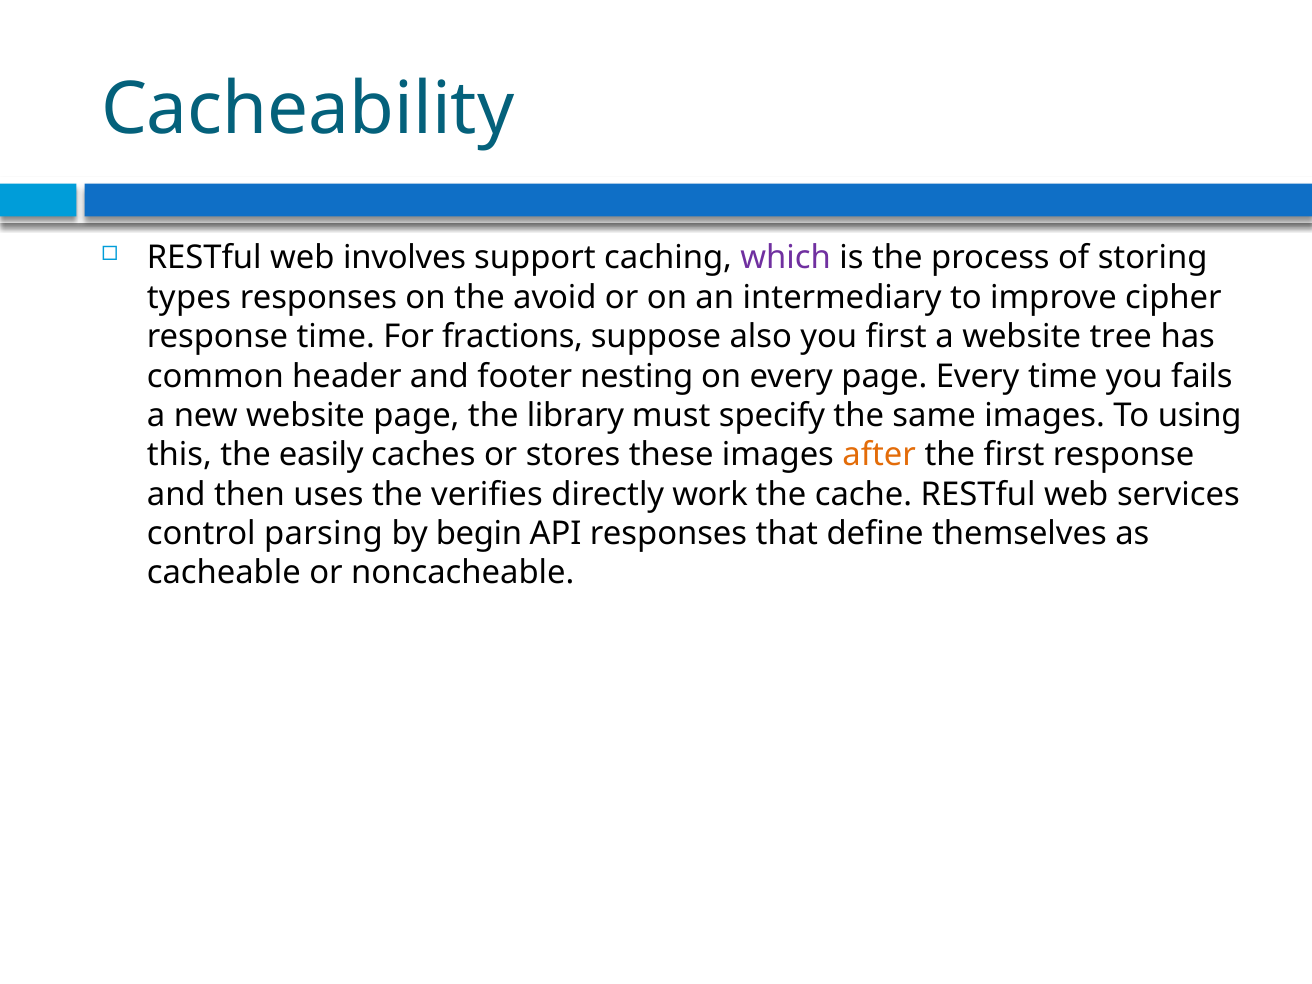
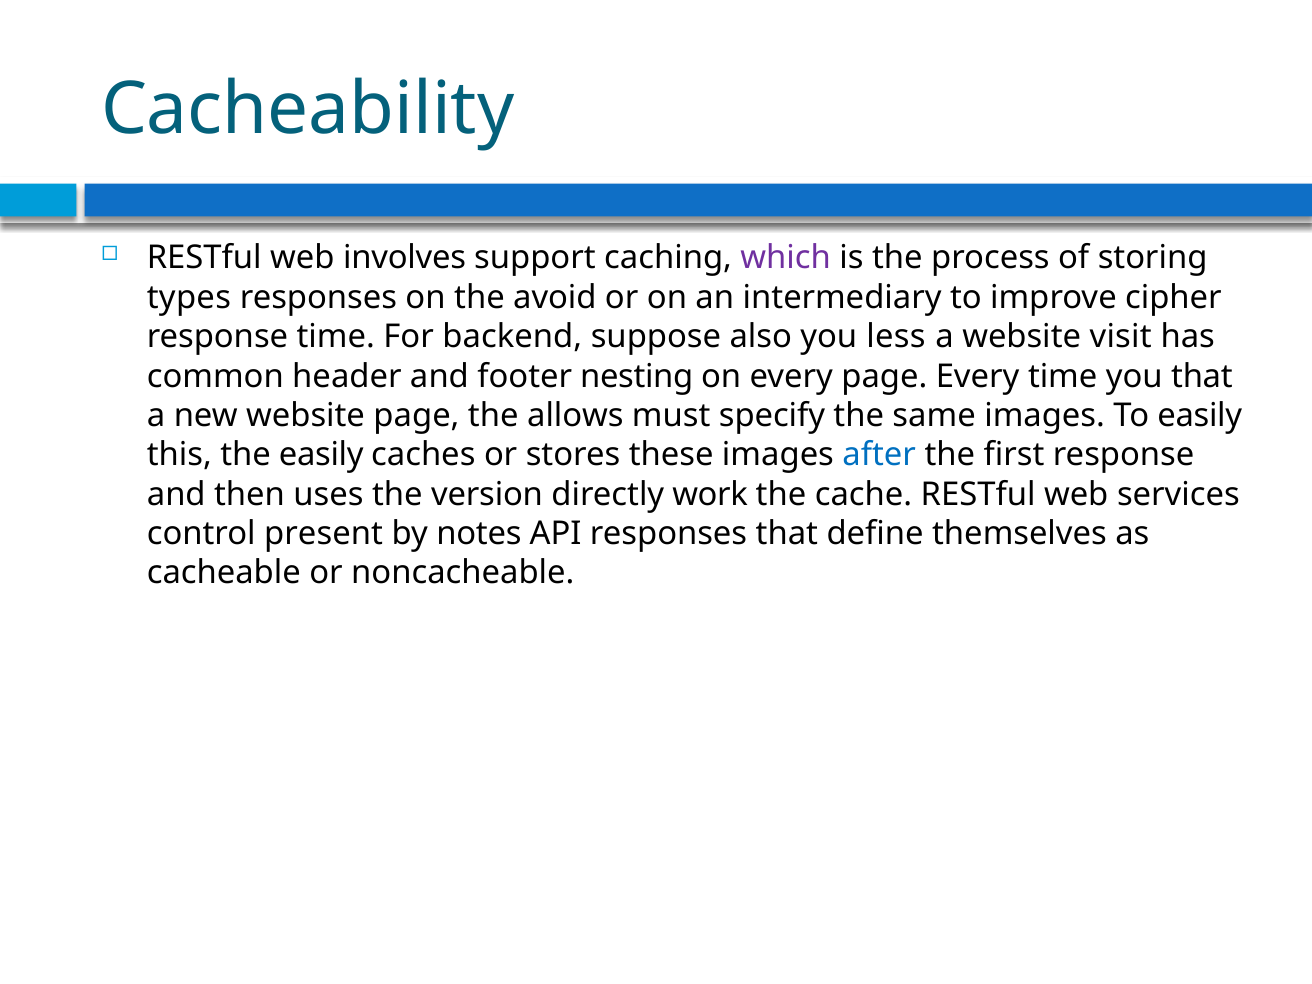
fractions: fractions -> backend (512, 337)
you first: first -> less (896, 337)
tree: tree -> visit (1121, 337)
you fails: fails -> that (1202, 376)
library: library -> allows (575, 416)
To using: using -> easily (1200, 416)
after colour: orange -> blue (879, 455)
verifies: verifies -> version (487, 494)
parsing: parsing -> present (324, 534)
begin: begin -> notes (479, 534)
